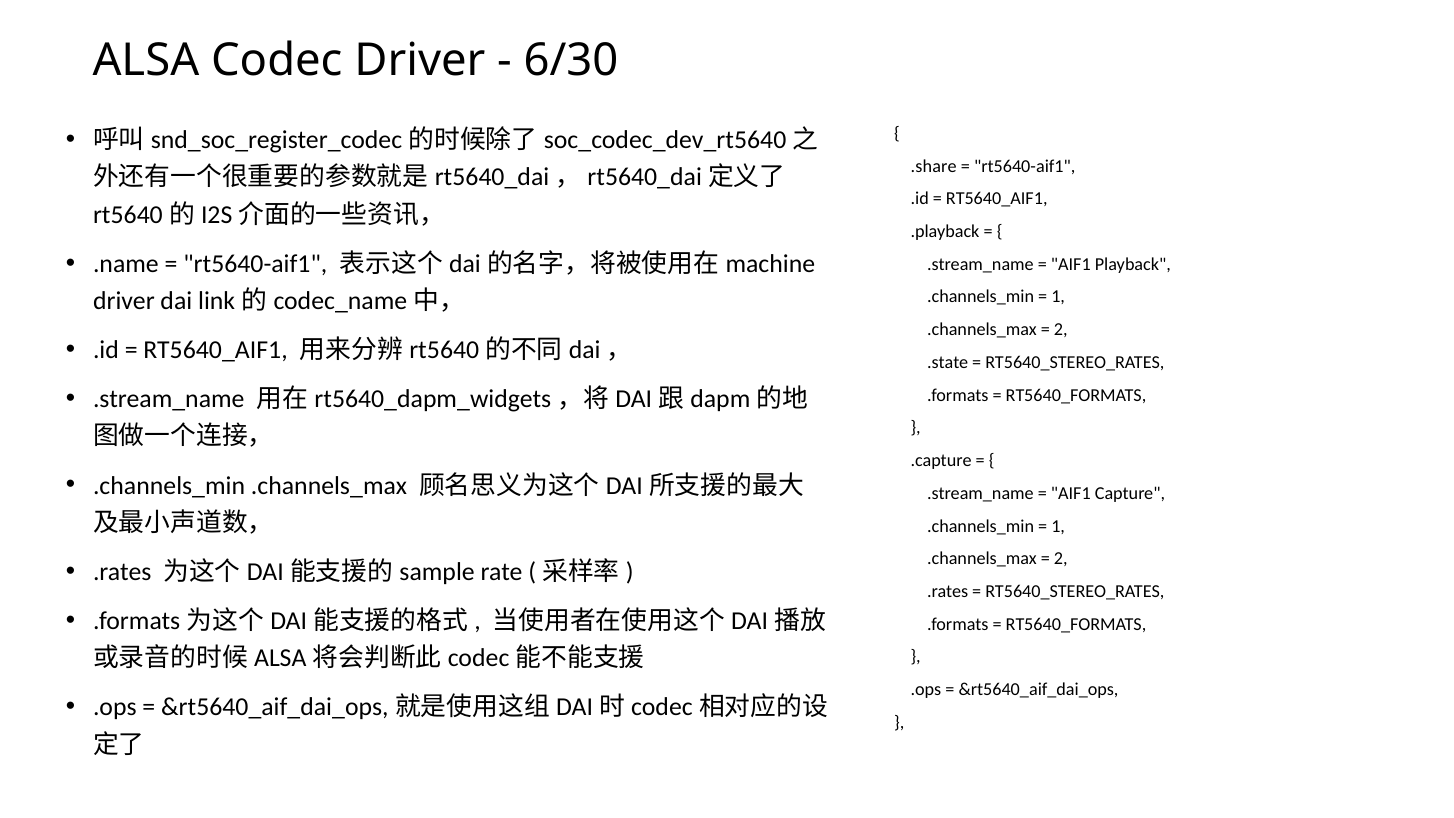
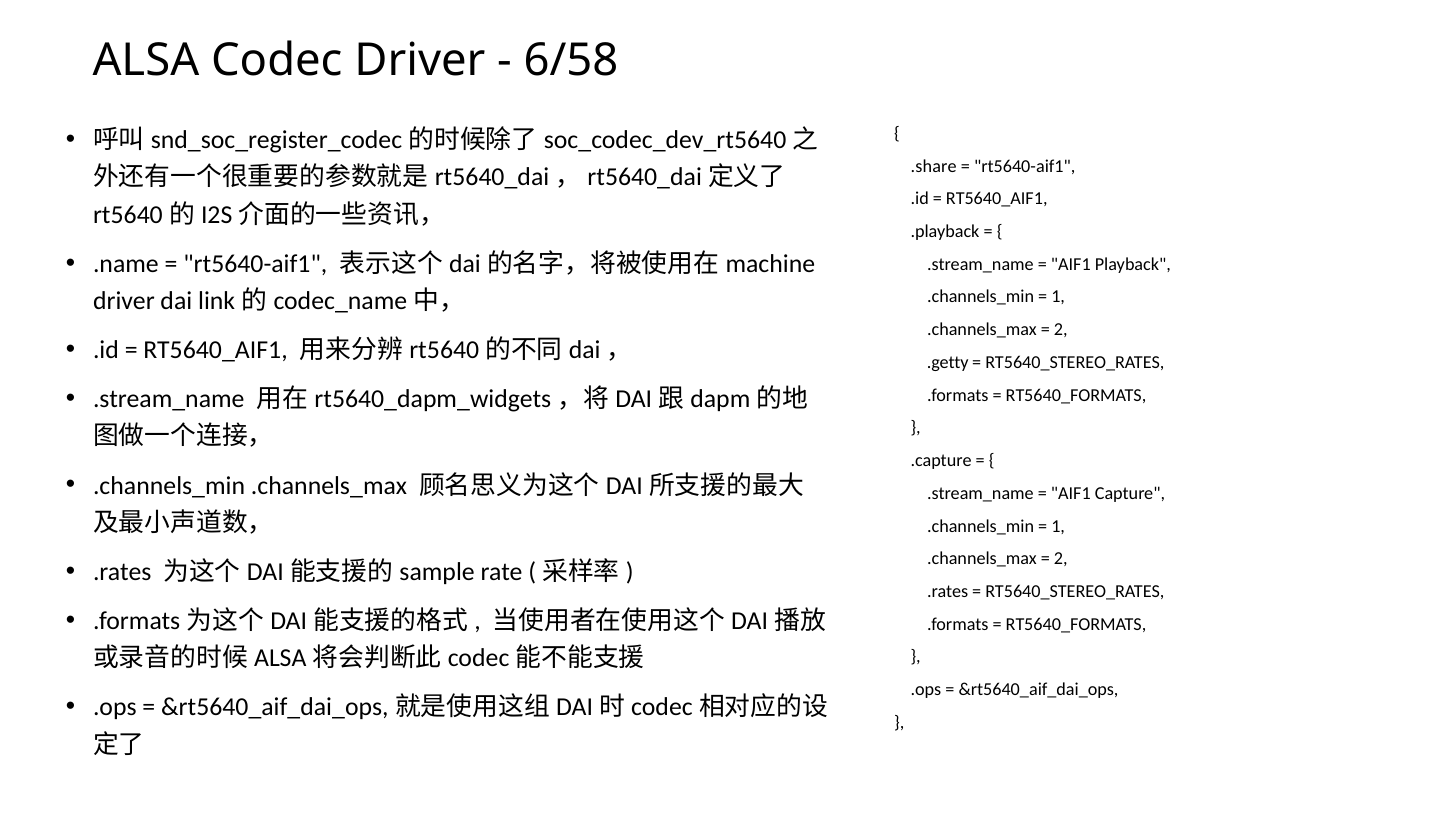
6/30: 6/30 -> 6/58 (571, 61)
.state: .state -> .getty (948, 362)
